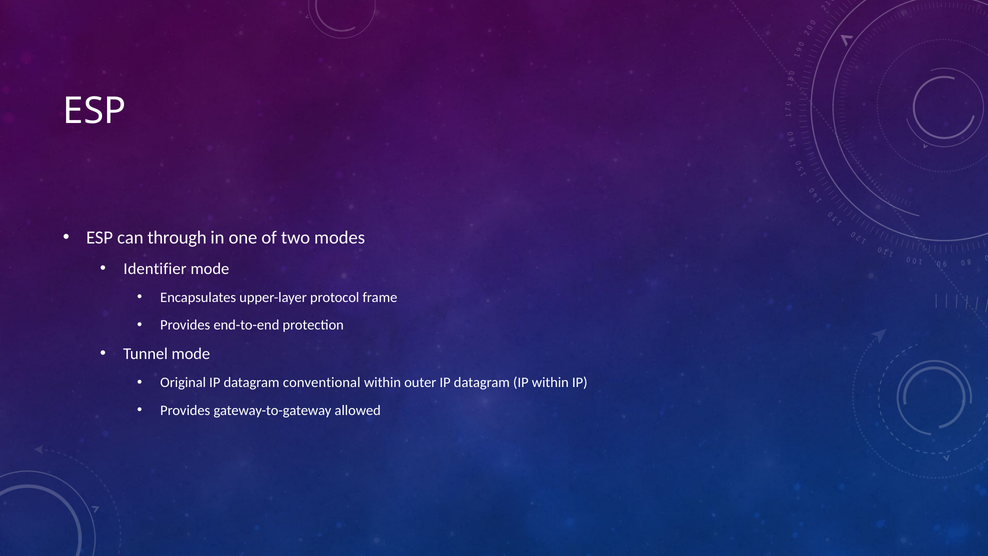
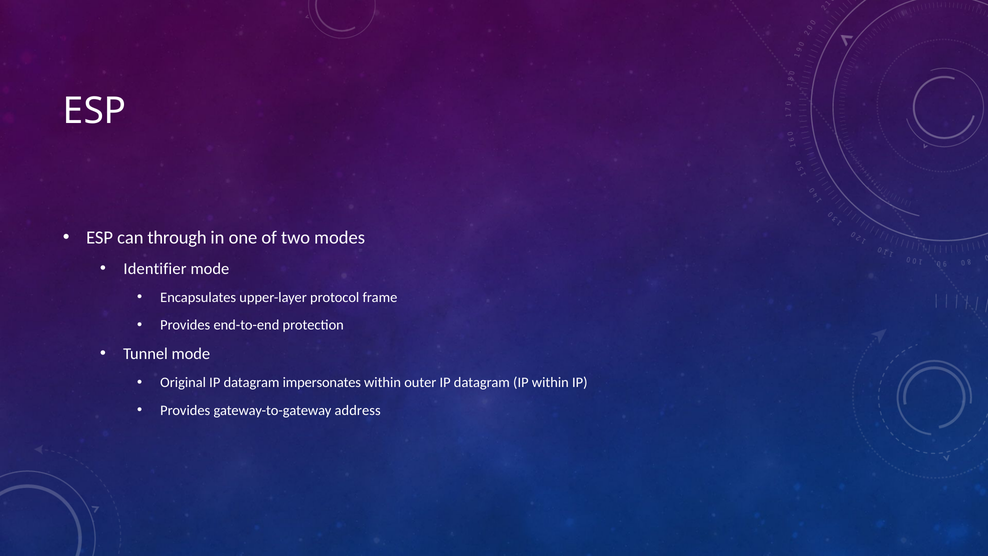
conventional: conventional -> impersonates (322, 383)
allowed: allowed -> address (358, 410)
